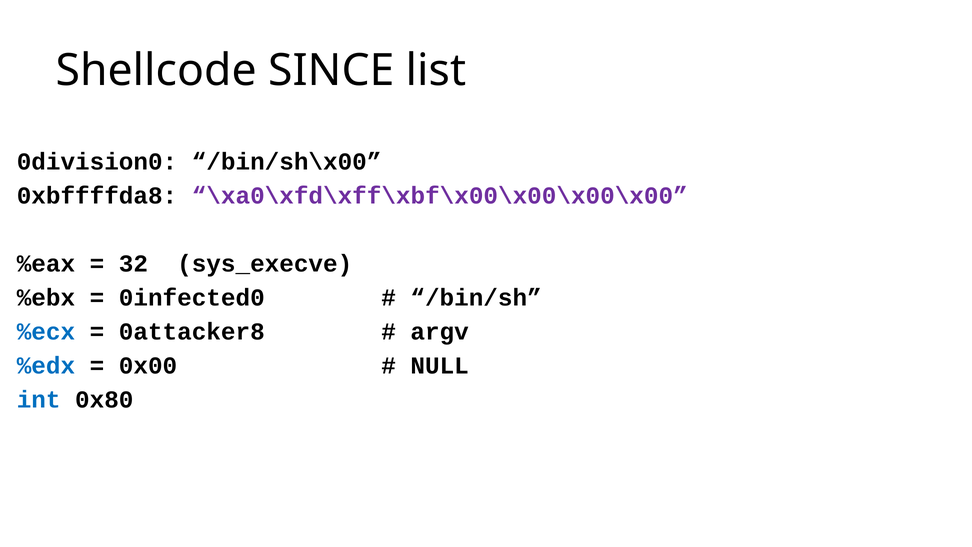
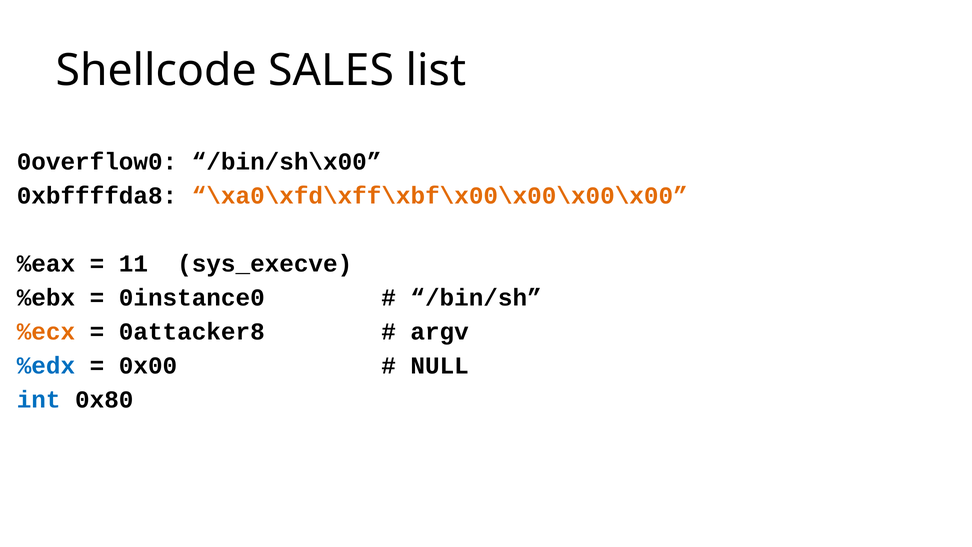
SINCE: SINCE -> SALES (331, 71)
0division0: 0division0 -> 0overflow0 (97, 161)
\xa0\xfd\xff\xbf\x00\x00\x00\x00 colour: purple -> orange (440, 195)
32: 32 -> 11 (133, 263)
0infected0: 0infected0 -> 0instance0 (192, 297)
%ecx colour: blue -> orange (46, 332)
